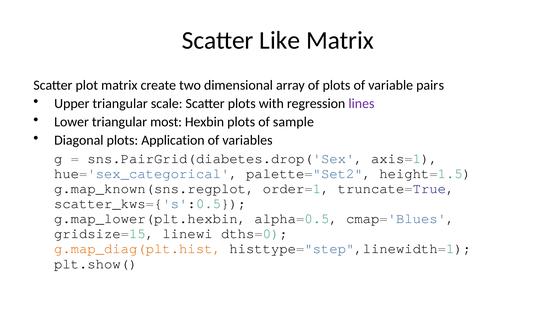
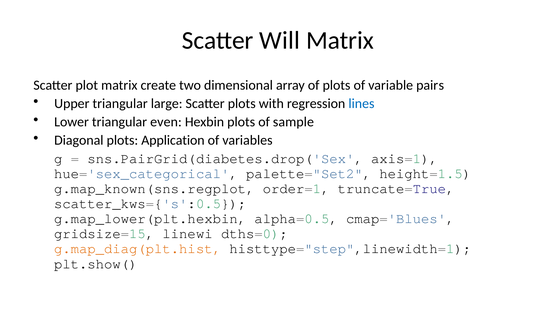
Like: Like -> Will (280, 40)
scale: scale -> large (167, 103)
lines colour: purple -> blue (361, 103)
most: most -> even (166, 122)
